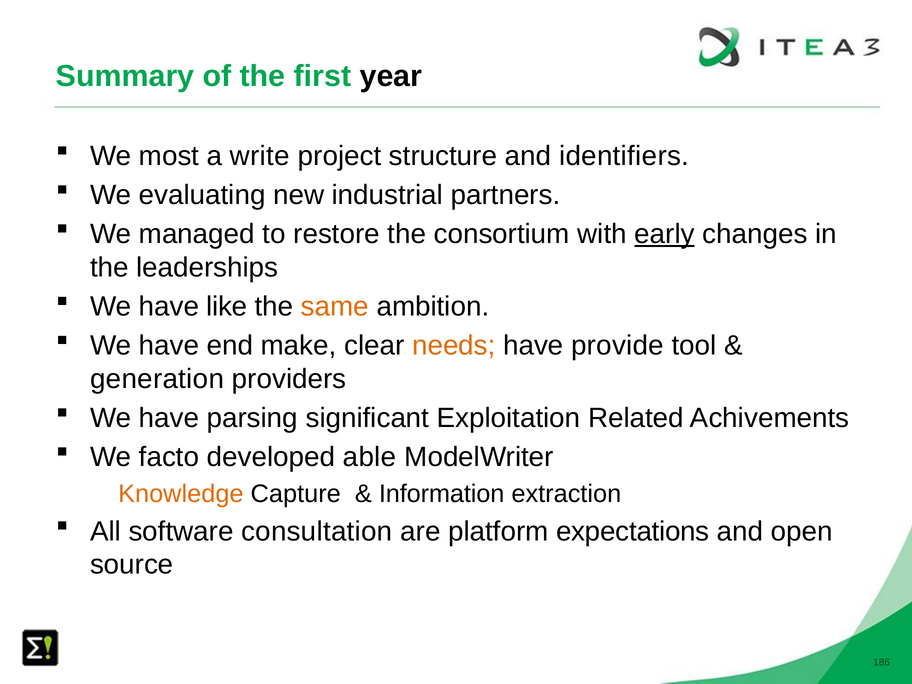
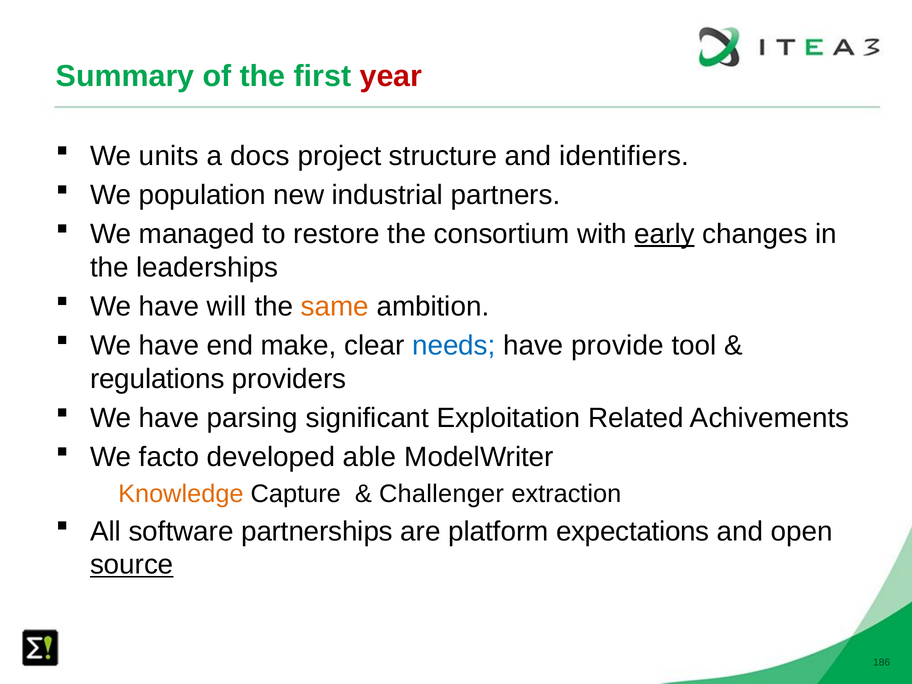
year colour: black -> red (391, 76)
most: most -> units (169, 156)
write: write -> docs (260, 156)
evaluating: evaluating -> population (202, 195)
like: like -> will (227, 306)
needs colour: orange -> blue (454, 345)
generation: generation -> regulations (157, 379)
Information: Information -> Challenger (441, 494)
consultation: consultation -> partnerships (317, 531)
source underline: none -> present (132, 565)
